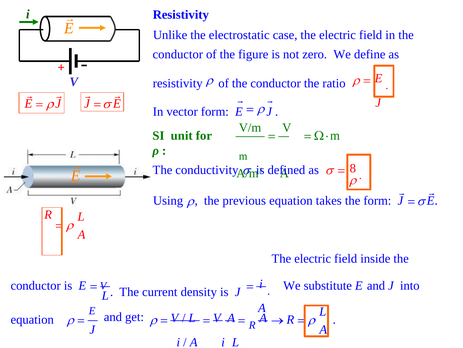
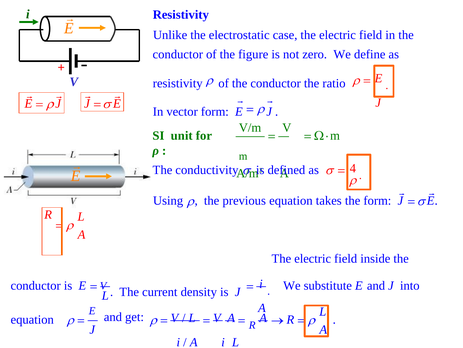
8: 8 -> 4 (353, 168)
